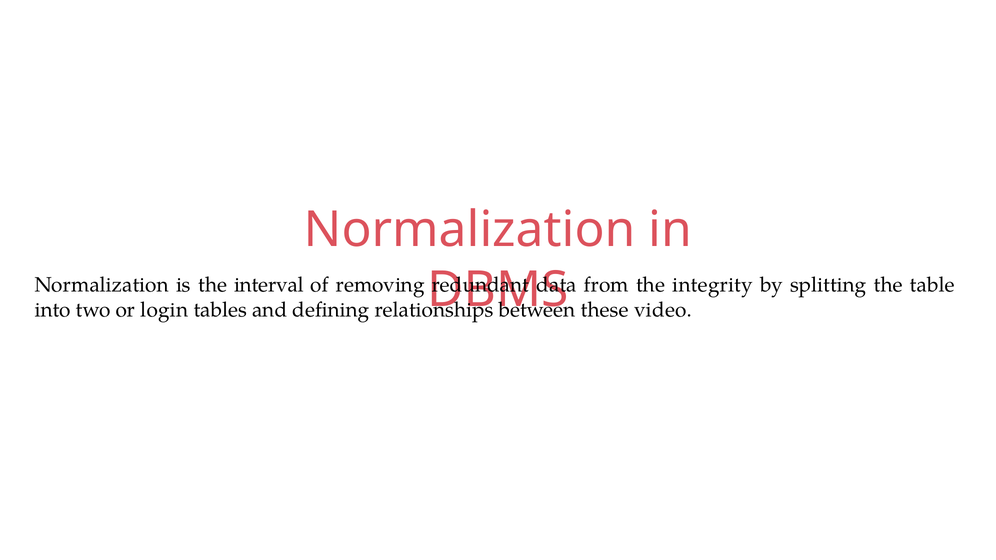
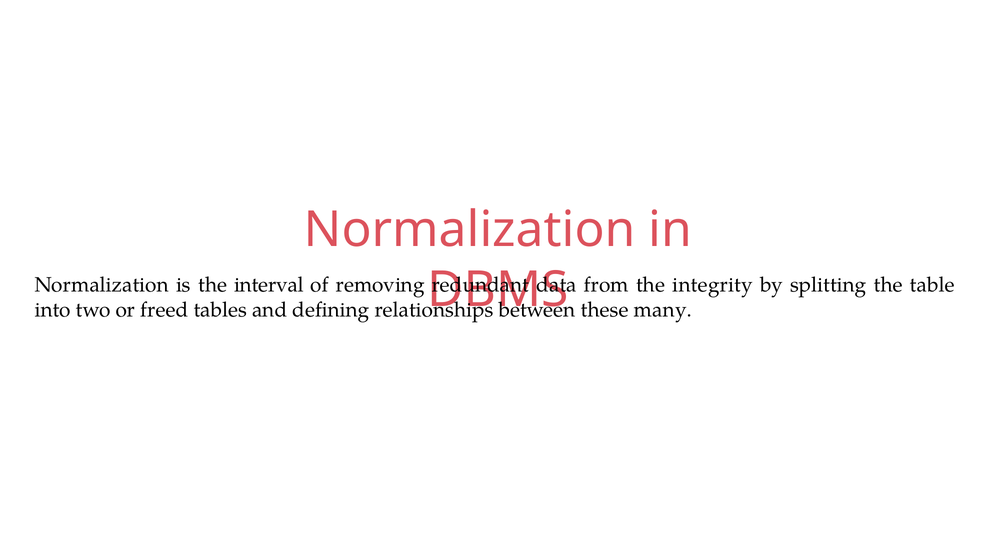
login: login -> freed (164, 310)
video: video -> many (663, 310)
